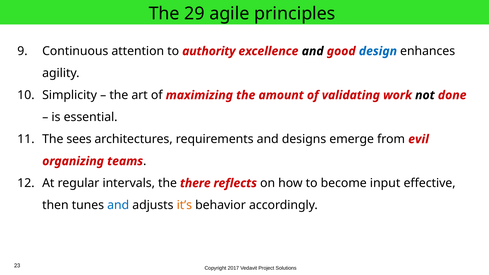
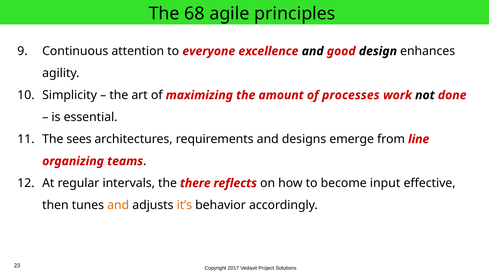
29: 29 -> 68 (195, 14)
authority: authority -> everyone (209, 51)
design colour: blue -> black (378, 51)
validating: validating -> processes (351, 95)
evil: evil -> line (419, 139)
and colour: blue -> orange (118, 205)
